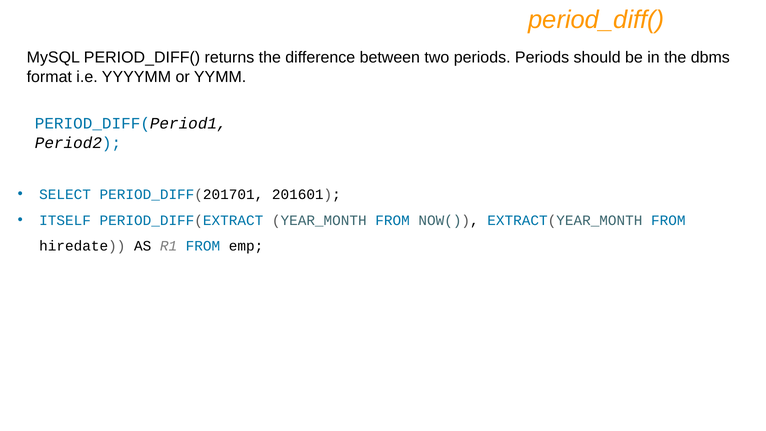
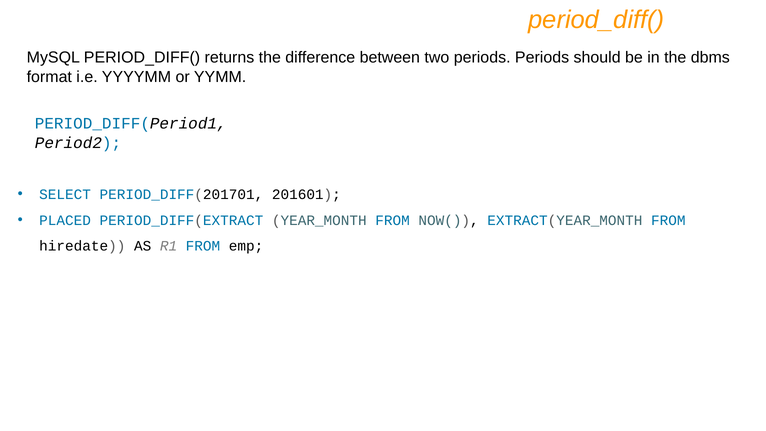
ITSELF: ITSELF -> PLACED (65, 220)
